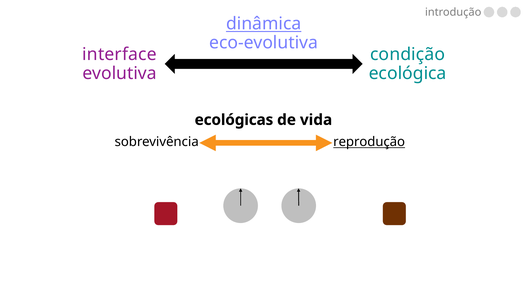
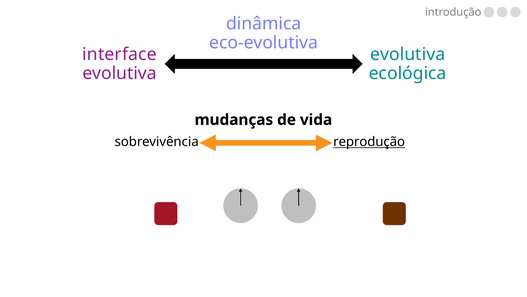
dinâmica underline: present -> none (264, 24)
condição: condição -> evolutiva (408, 54)
ecológicas: ecológicas -> mudanças (234, 120)
